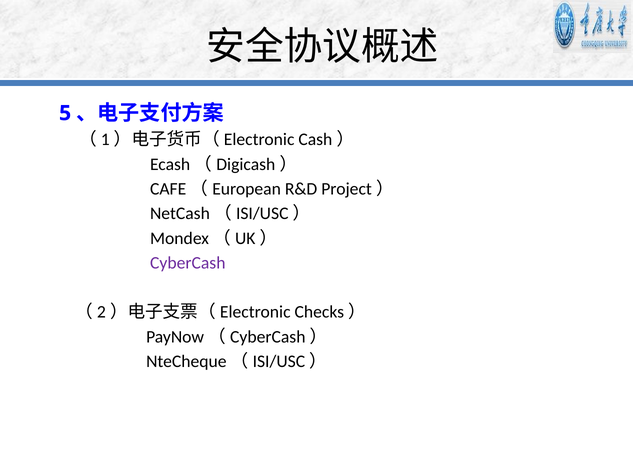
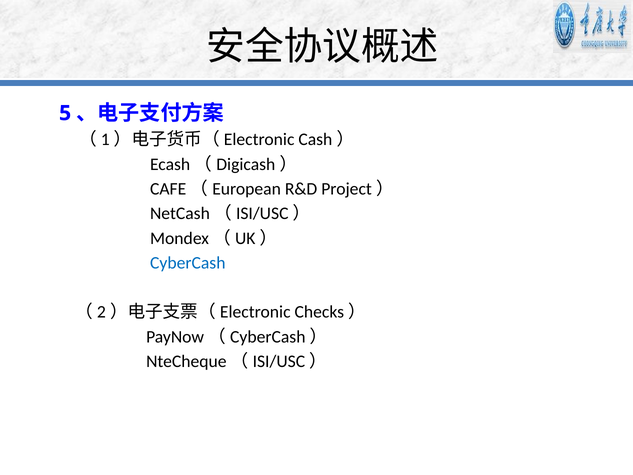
CyberCash colour: purple -> blue (188, 263)
